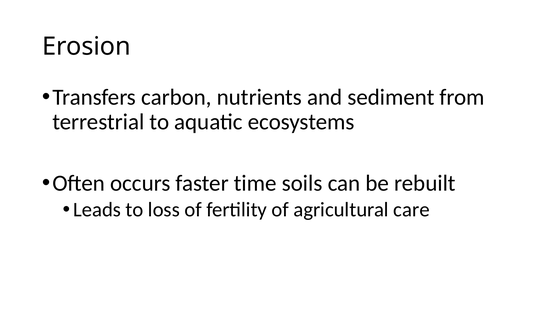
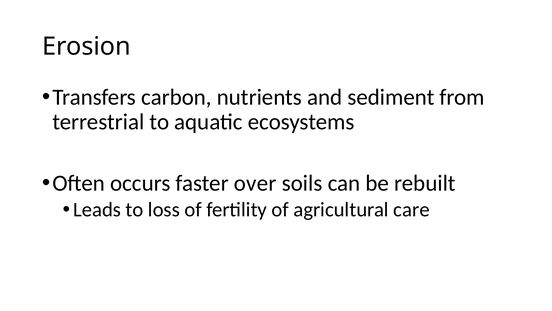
time: time -> over (255, 183)
